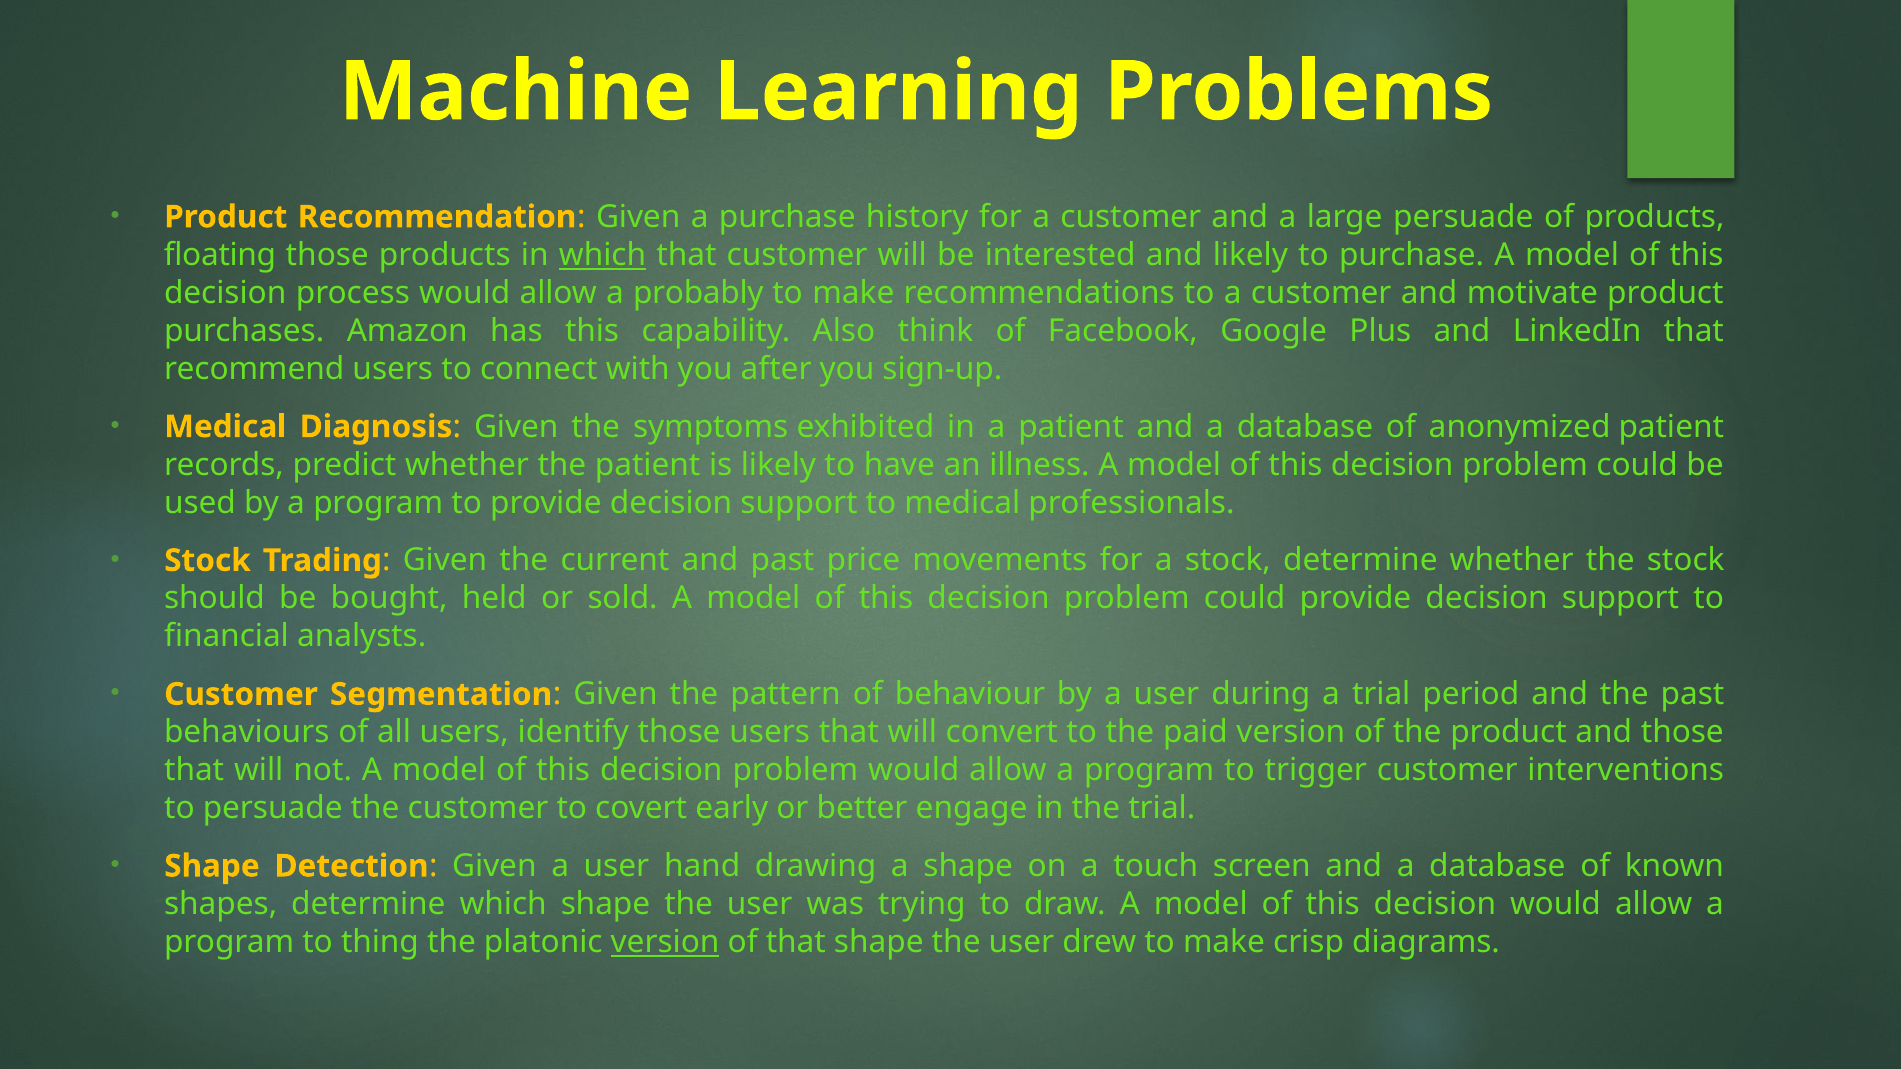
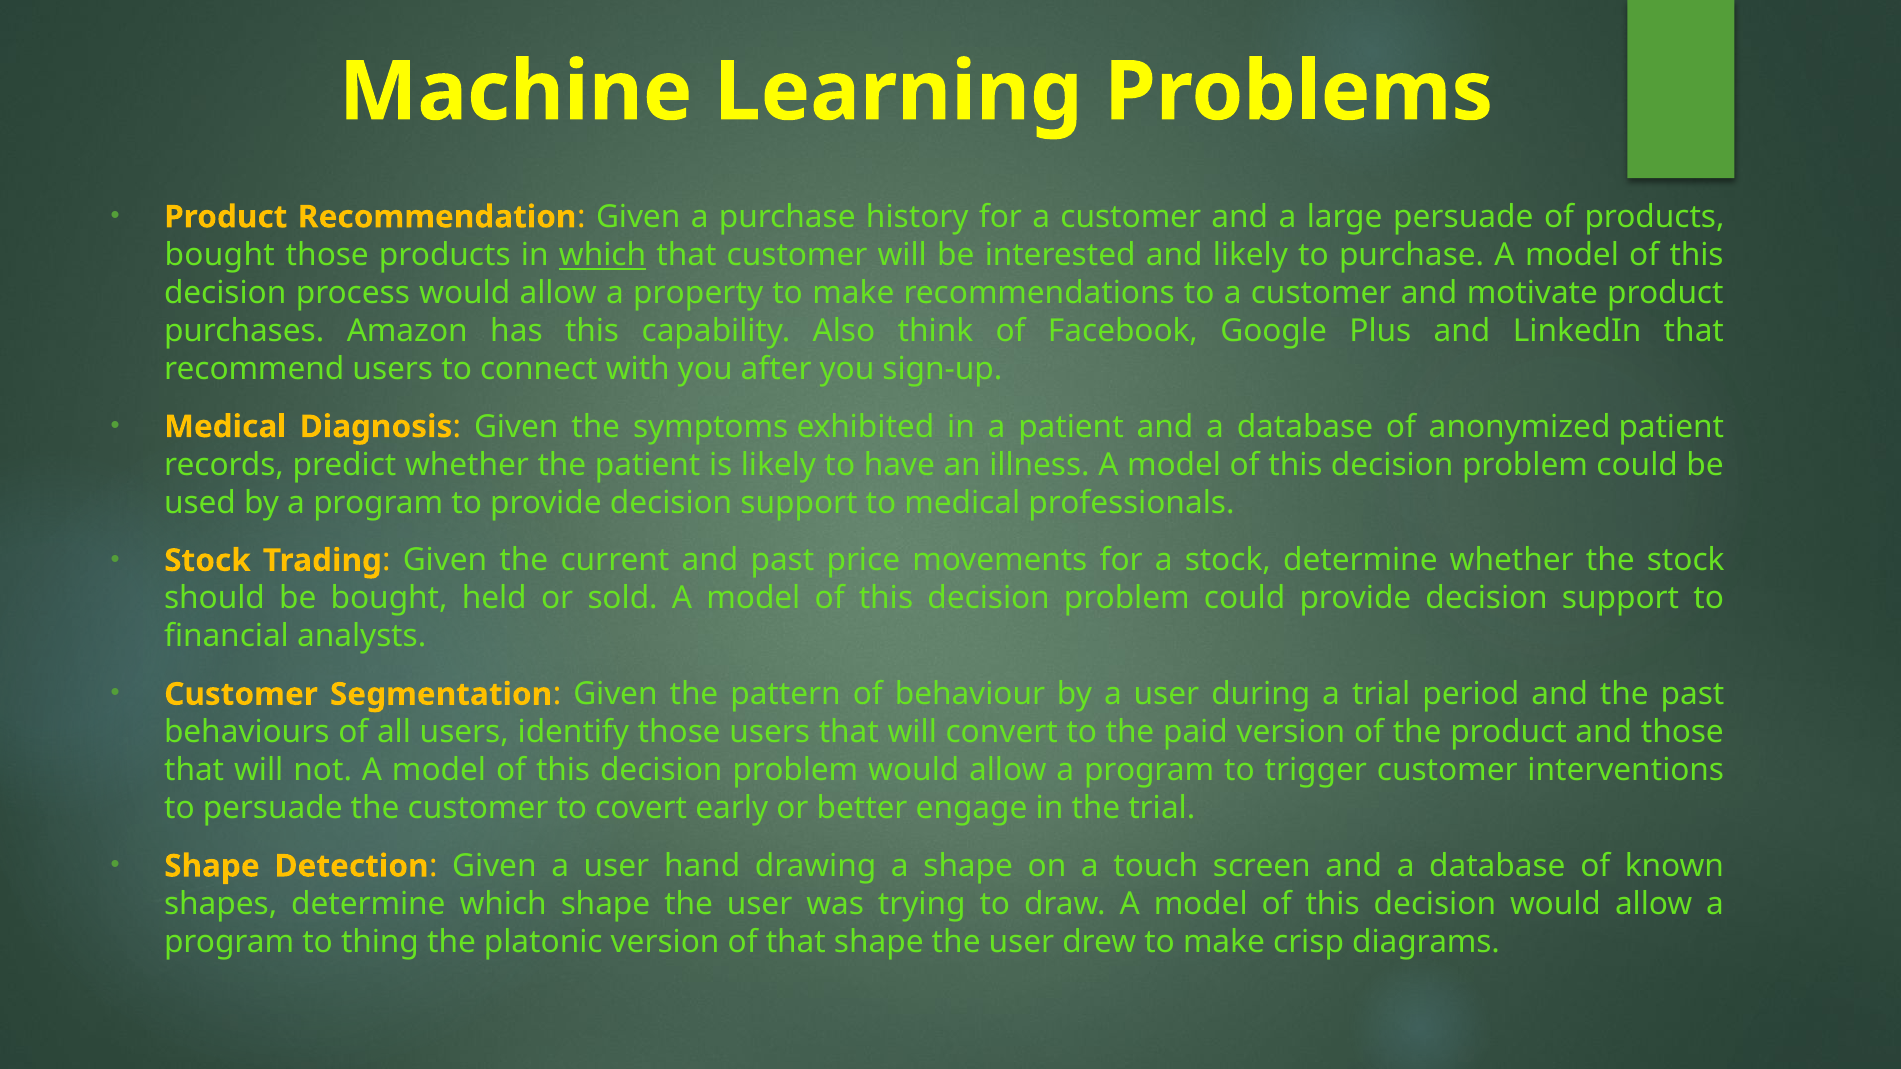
floating: floating -> bought (220, 255)
probably: probably -> property (698, 293)
version underline: present -> none (665, 942)
